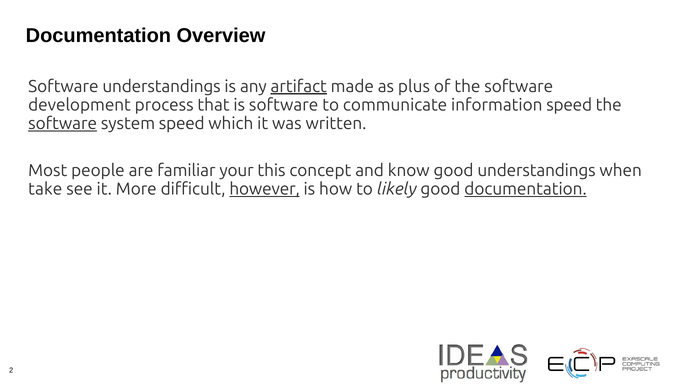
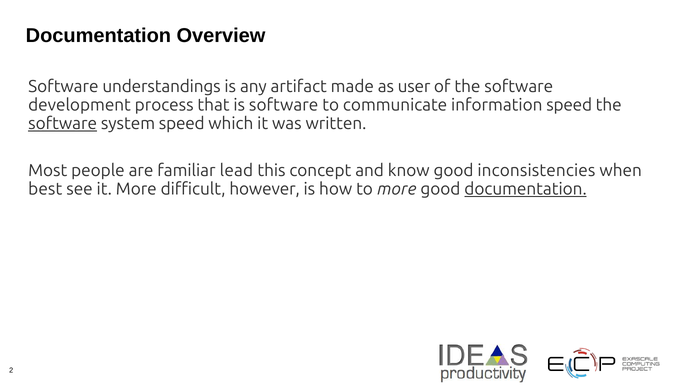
artifact underline: present -> none (299, 86)
plus: plus -> user (414, 86)
your: your -> lead (236, 170)
good understandings: understandings -> inconsistencies (536, 170)
take: take -> best (45, 189)
however underline: present -> none (265, 189)
to likely: likely -> more (397, 189)
